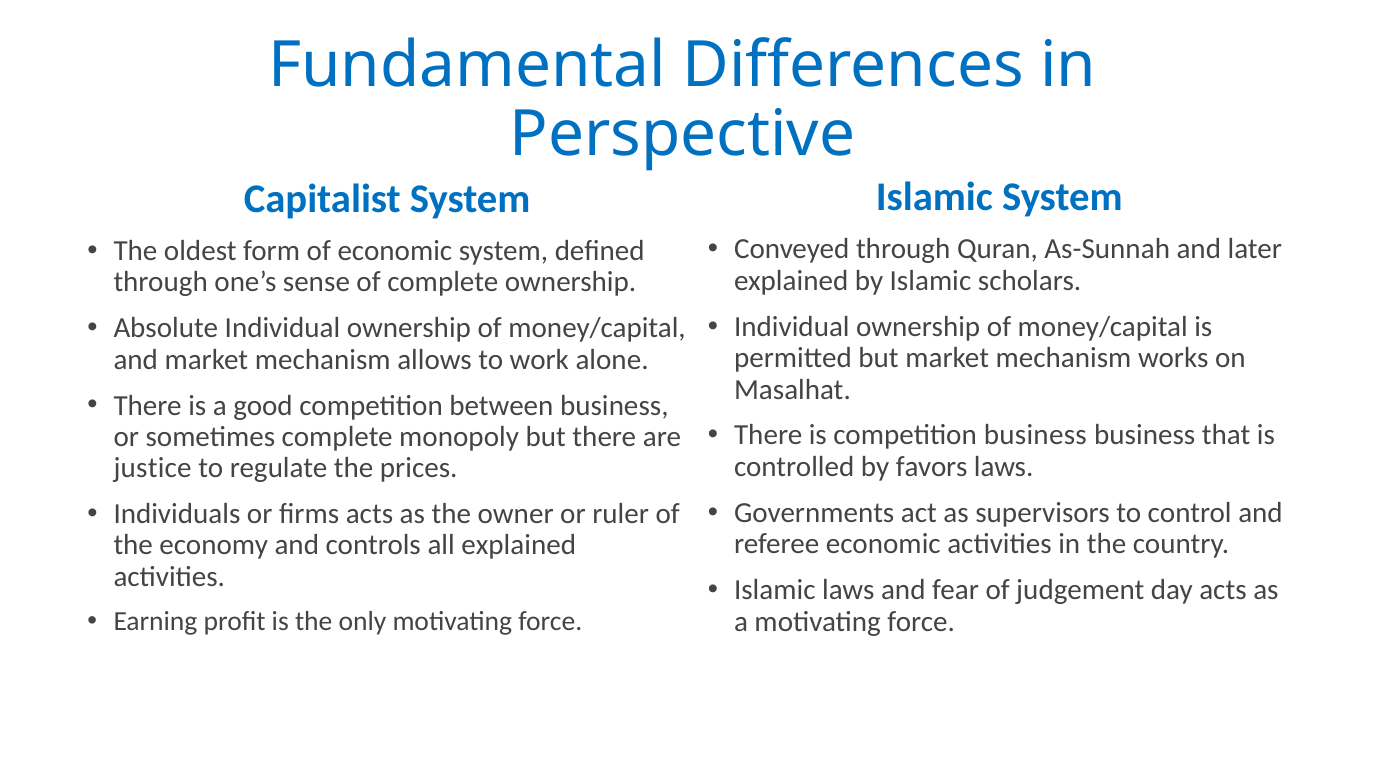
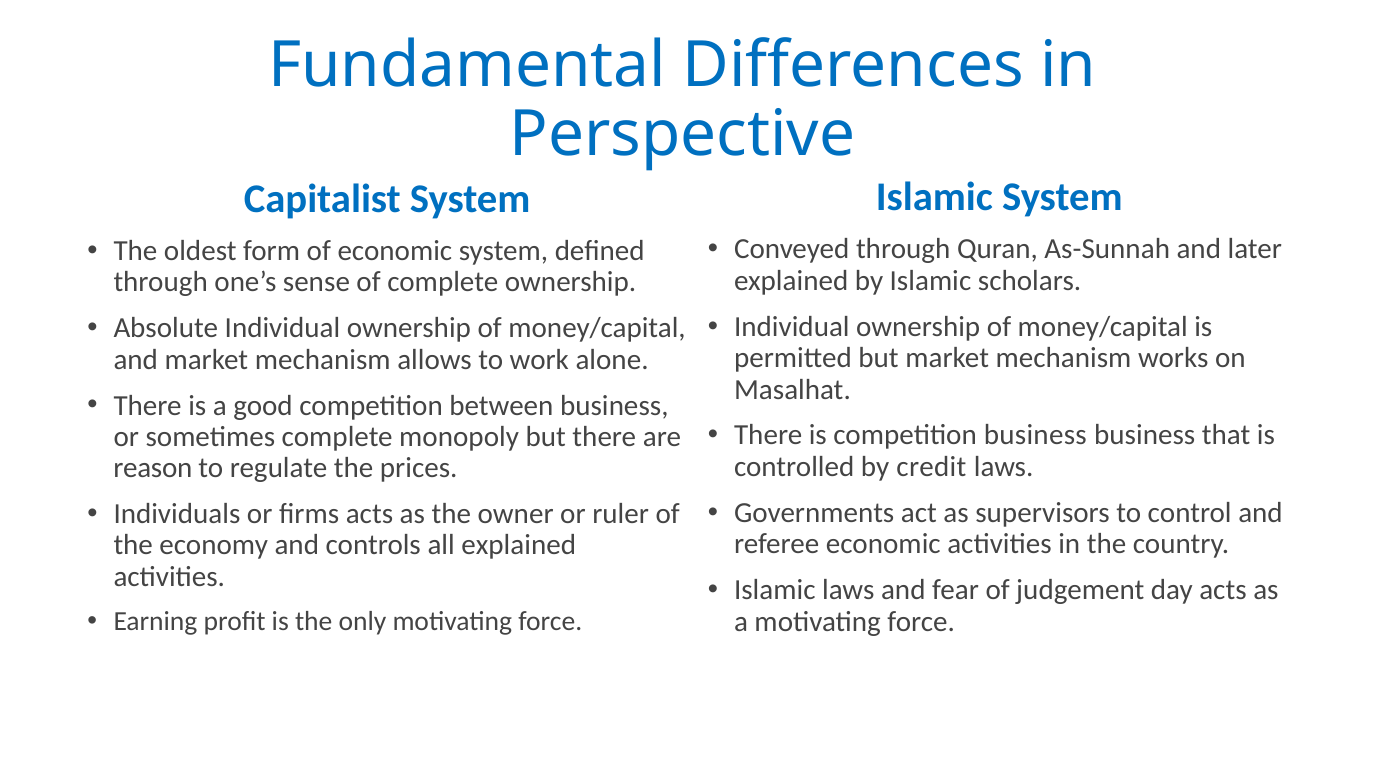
favors: favors -> credit (931, 467)
justice: justice -> reason (153, 469)
